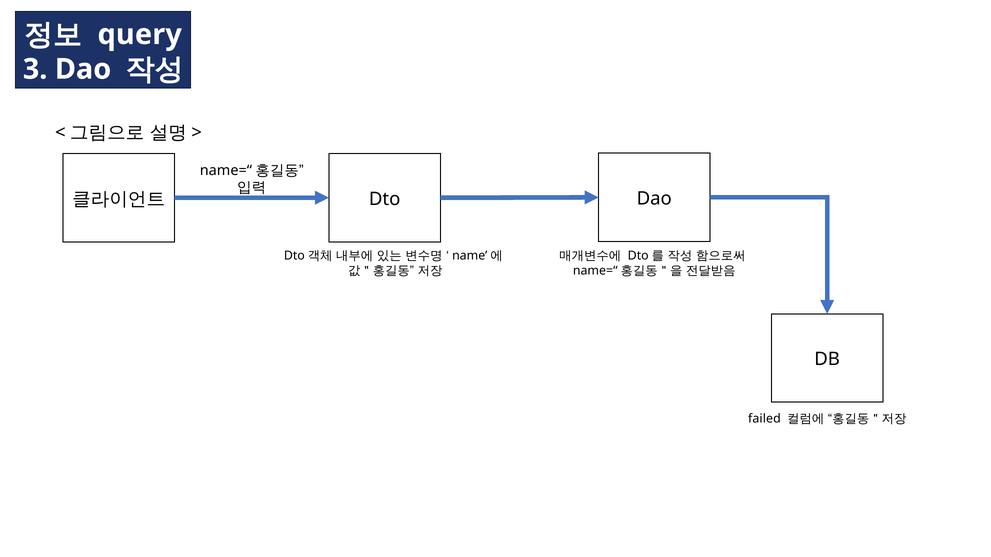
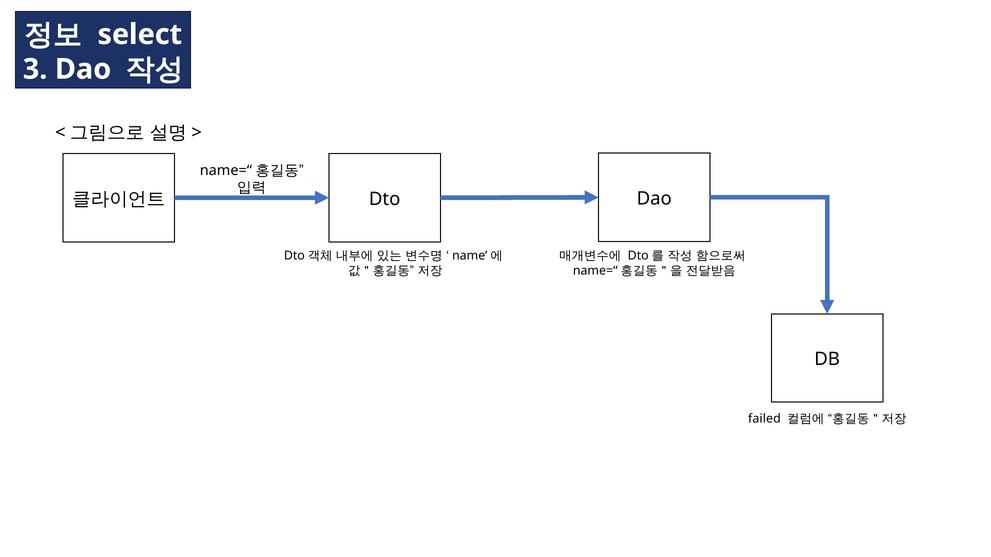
query: query -> select (140, 35)
